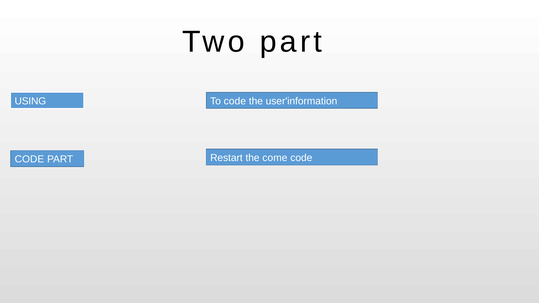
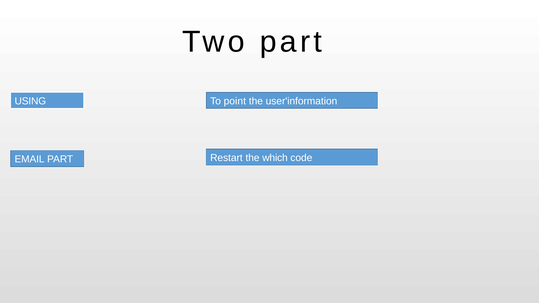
To code: code -> point (235, 101)
CODE: CODE -> EMAIL (30, 159)
come: come -> which (275, 158)
